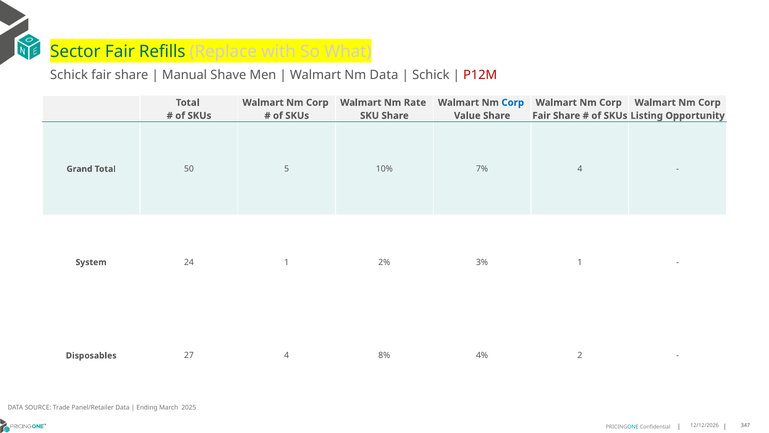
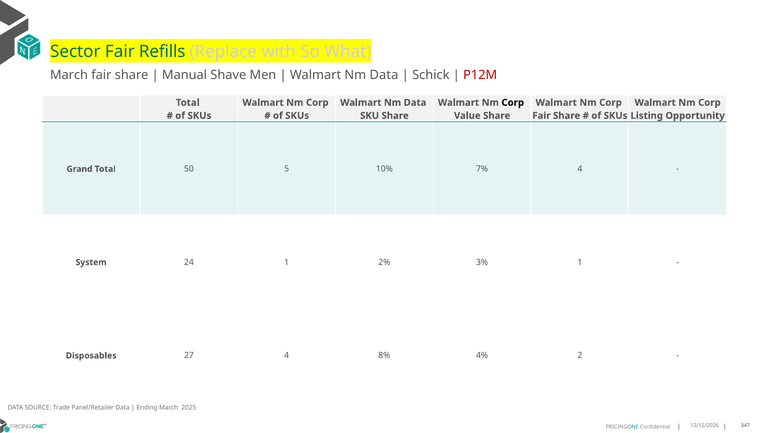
Schick: Schick -> March (69, 75)
Rate: Rate -> Data (415, 102)
Corp colour: blue -> black (513, 102)
